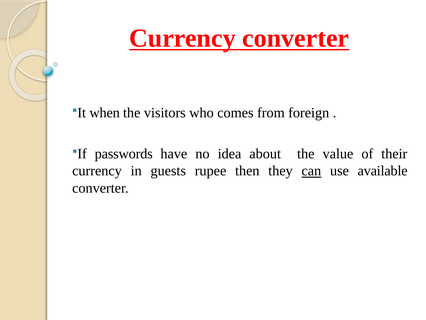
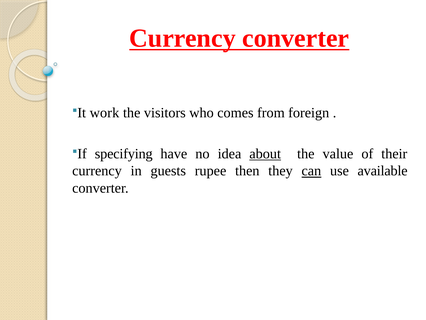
when: when -> work (104, 112)
passwords: passwords -> specifying (124, 154)
about underline: none -> present (265, 154)
